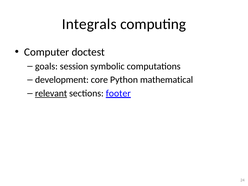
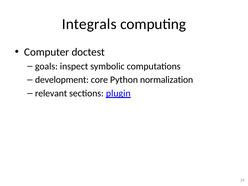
session: session -> inspect (74, 66)
mathematical: mathematical -> normalization (167, 80)
relevant underline: present -> none (51, 93)
footer: footer -> plugin (118, 93)
